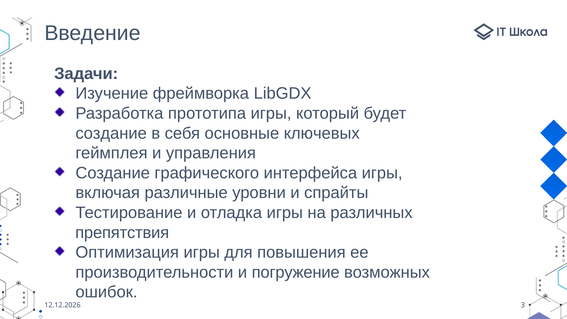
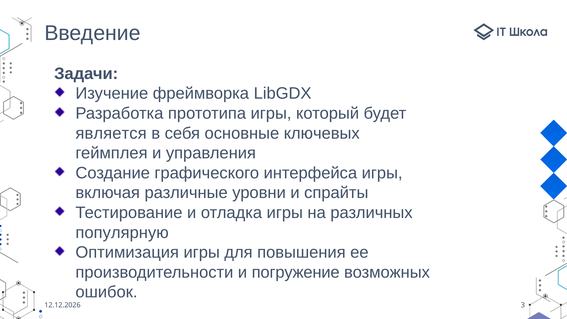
создание: создание -> является (111, 133)
препятствия: препятствия -> популярную (122, 233)
